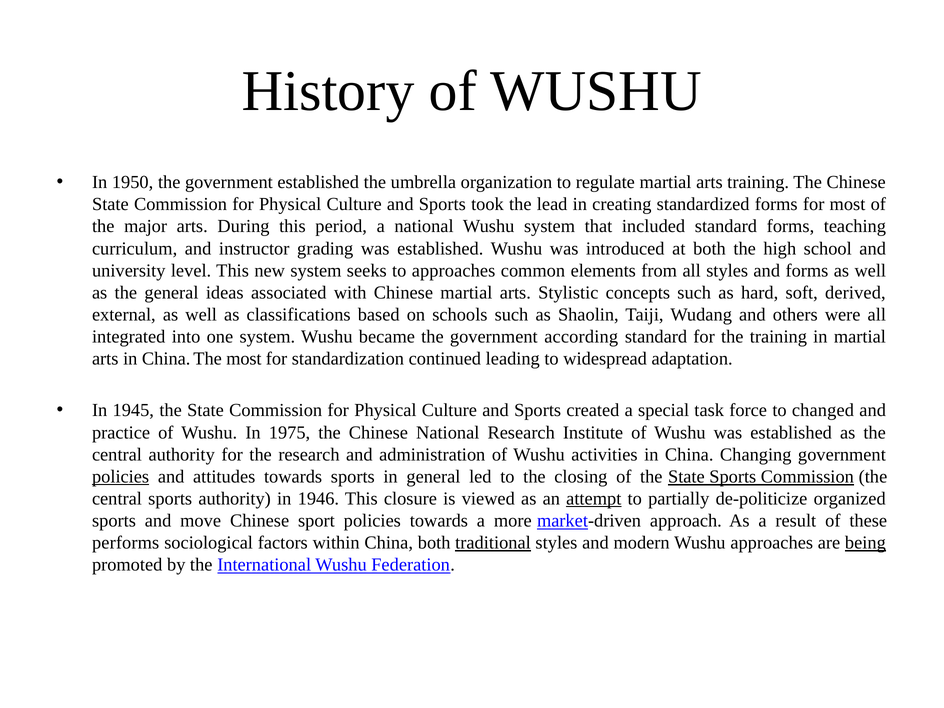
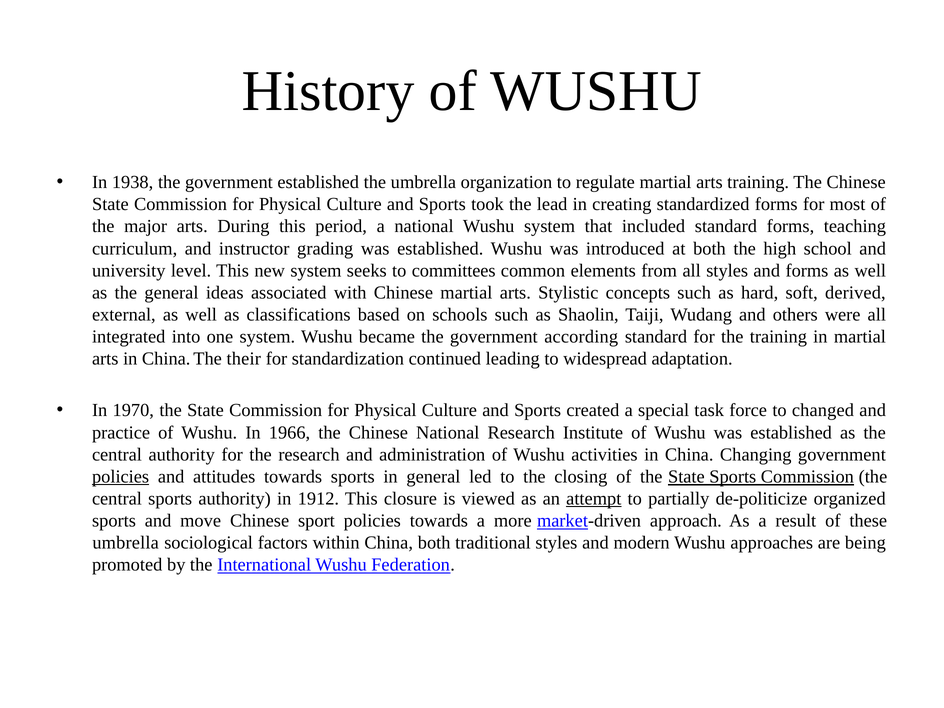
1950: 1950 -> 1938 (133, 182)
to approaches: approaches -> committees (454, 271)
The most: most -> their (244, 359)
1945: 1945 -> 1970 (133, 410)
1975: 1975 -> 1966 (290, 432)
1946: 1946 -> 1912 (318, 499)
performs: performs -> umbrella (126, 543)
traditional underline: present -> none (493, 543)
being underline: present -> none (865, 543)
